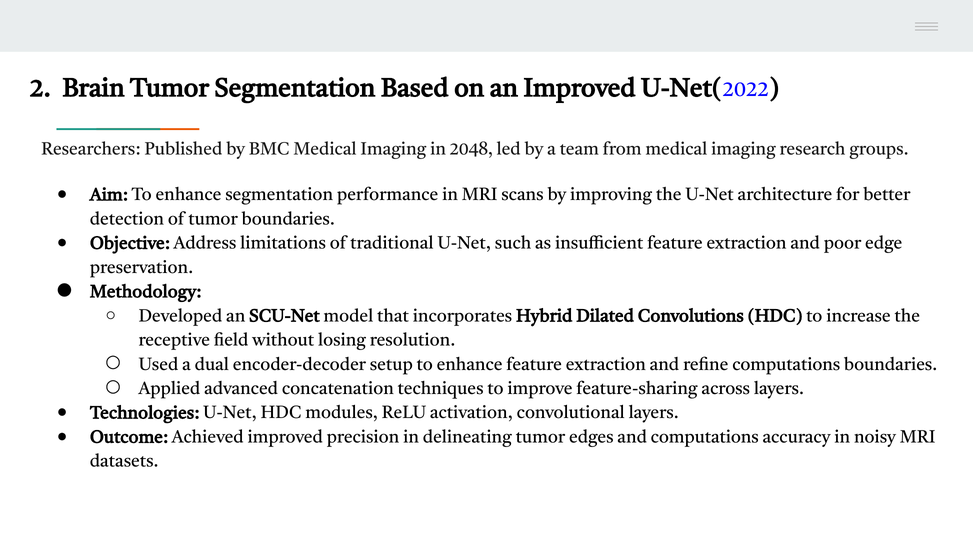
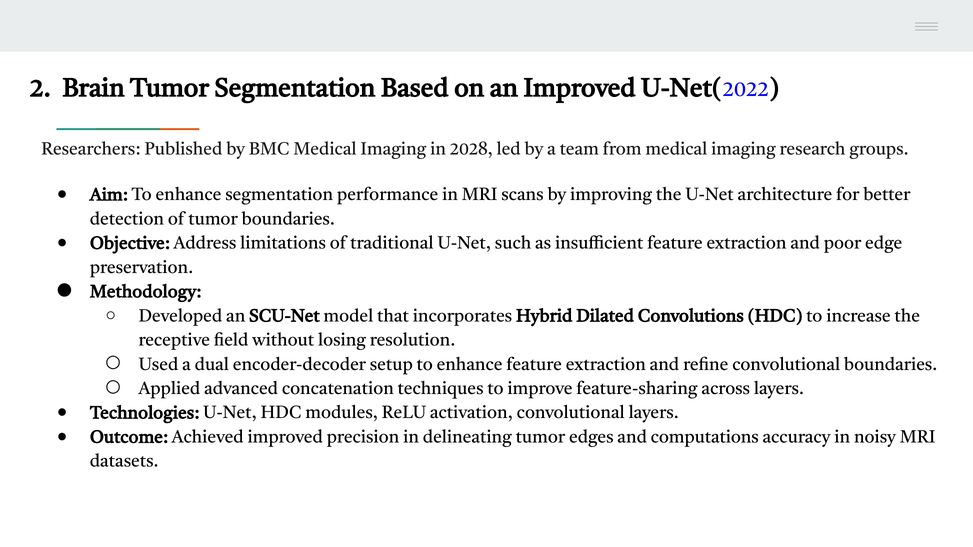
2048: 2048 -> 2028 (471, 149)
refine computations: computations -> convolutional (786, 364)
